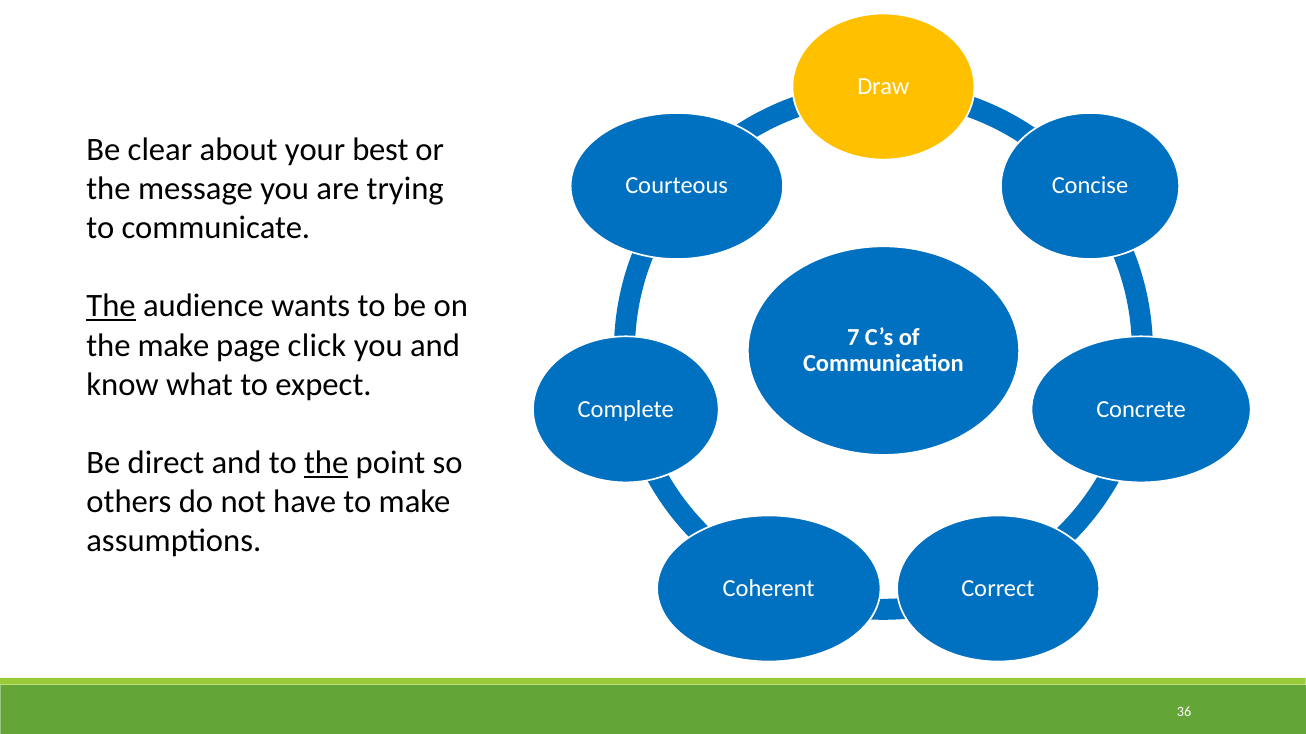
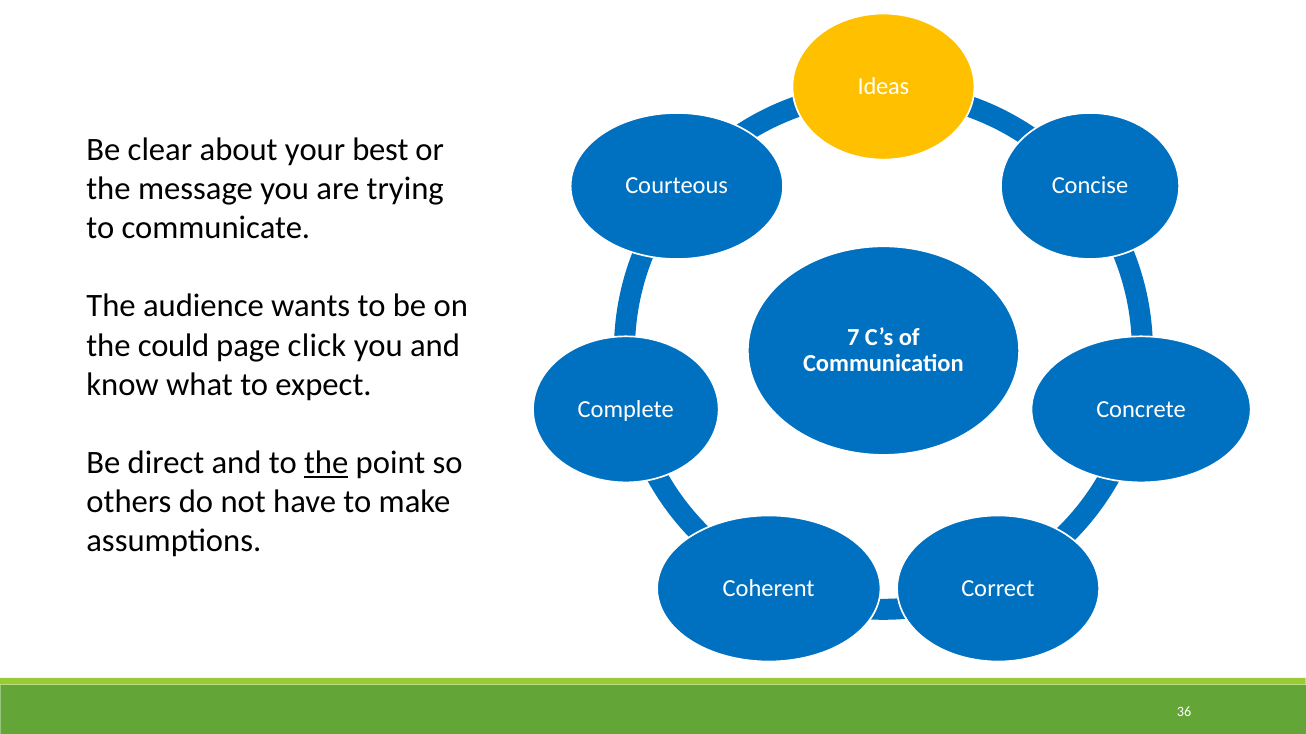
Draw: Draw -> Ideas (883, 87)
The underline: present -> none (111, 306)
the make: make -> could (174, 346)
